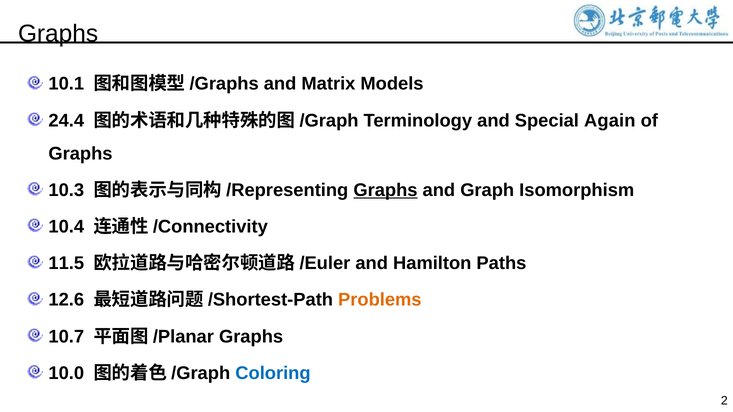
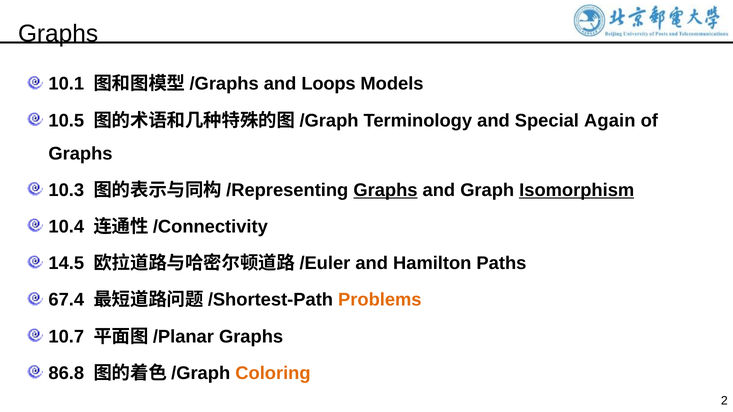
Matrix: Matrix -> Loops (329, 84)
24.4: 24.4 -> 10.5 (66, 121)
Isomorphism underline: none -> present (577, 190)
11.5: 11.5 -> 14.5 (66, 264)
12.6: 12.6 -> 67.4 (66, 300)
10.0: 10.0 -> 86.8 (66, 373)
Coloring colour: blue -> orange (273, 373)
